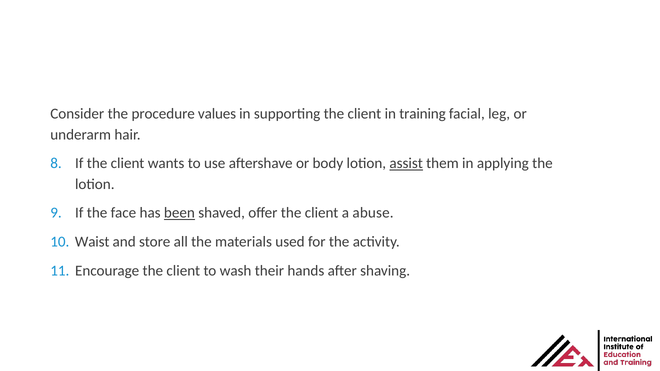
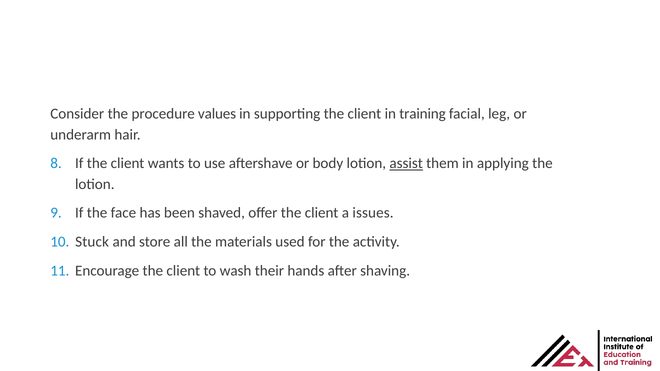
been underline: present -> none (179, 213)
abuse: abuse -> issues (373, 213)
Waist: Waist -> Stuck (92, 242)
